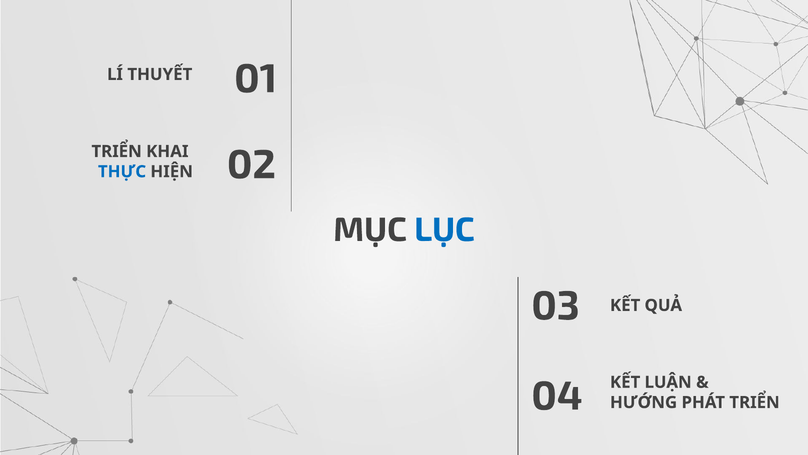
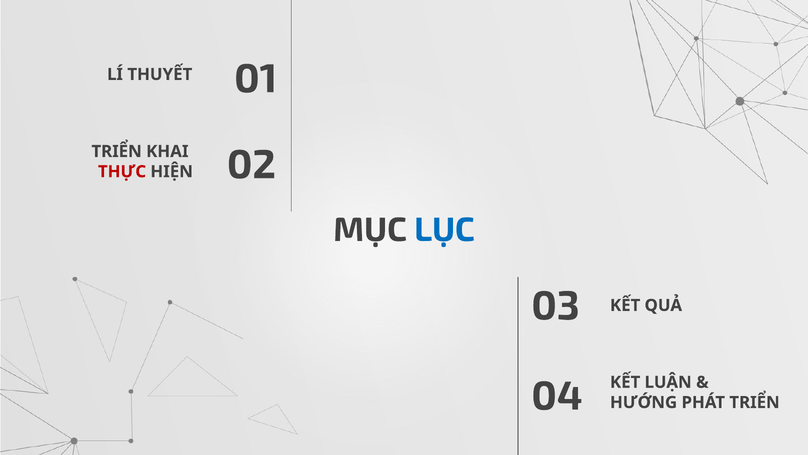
THỰC colour: blue -> red (122, 172)
